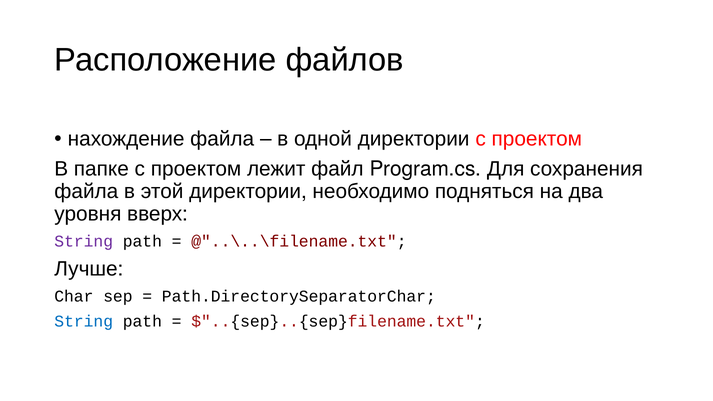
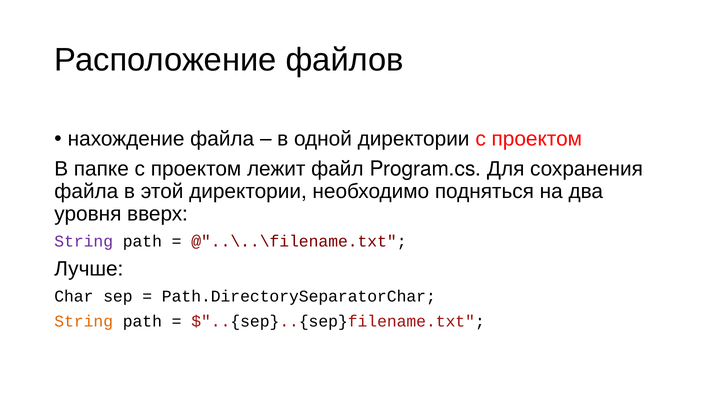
String colour: blue -> orange (84, 321)
